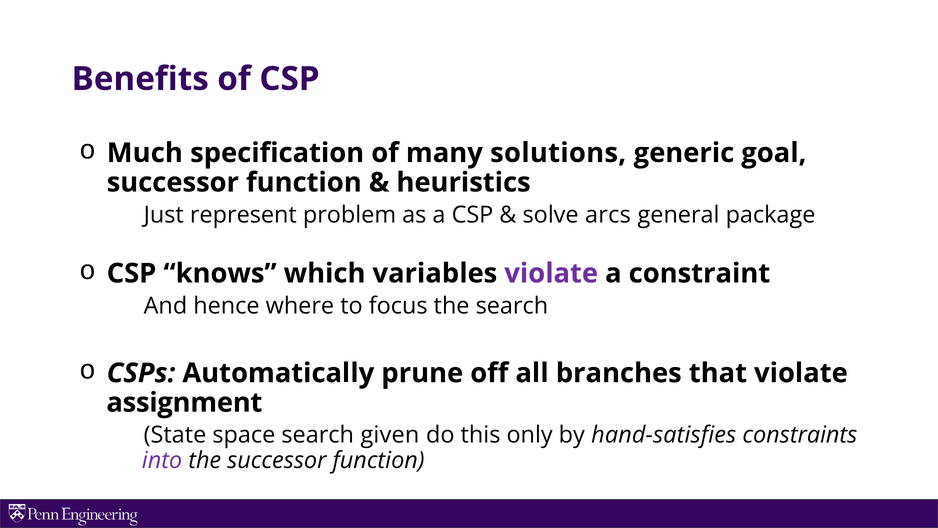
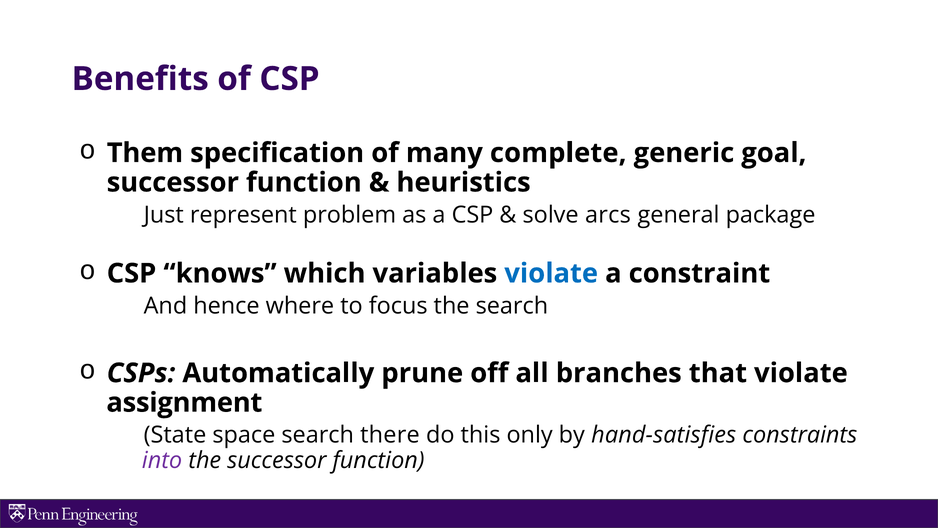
Much: Much -> Them (145, 153)
solutions: solutions -> complete (558, 153)
violate colour: purple -> blue (551, 273)
given: given -> there (390, 435)
